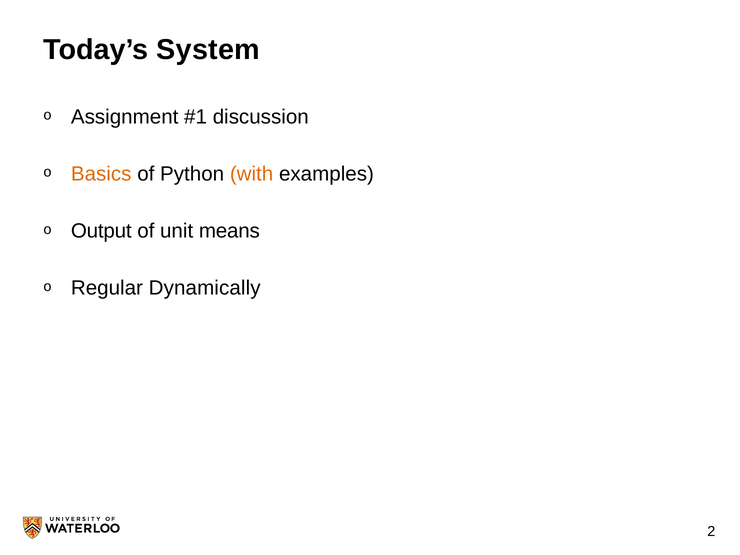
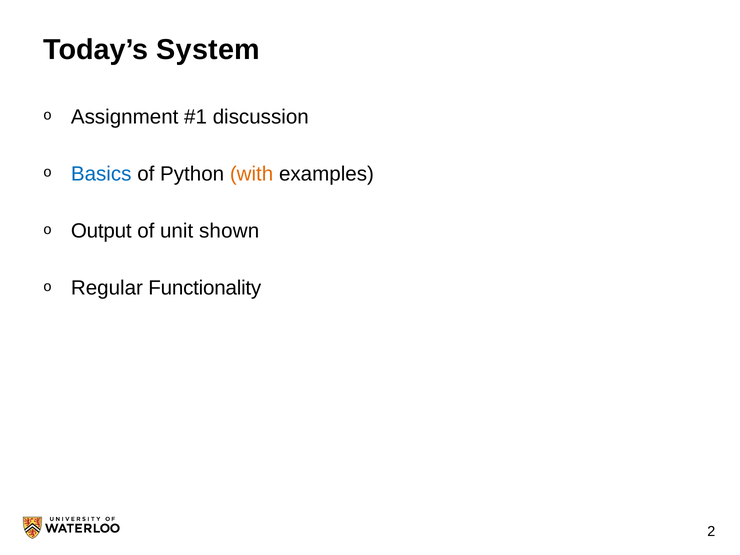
Basics colour: orange -> blue (101, 174)
means: means -> shown (229, 231)
Dynamically: Dynamically -> Functionality (205, 288)
